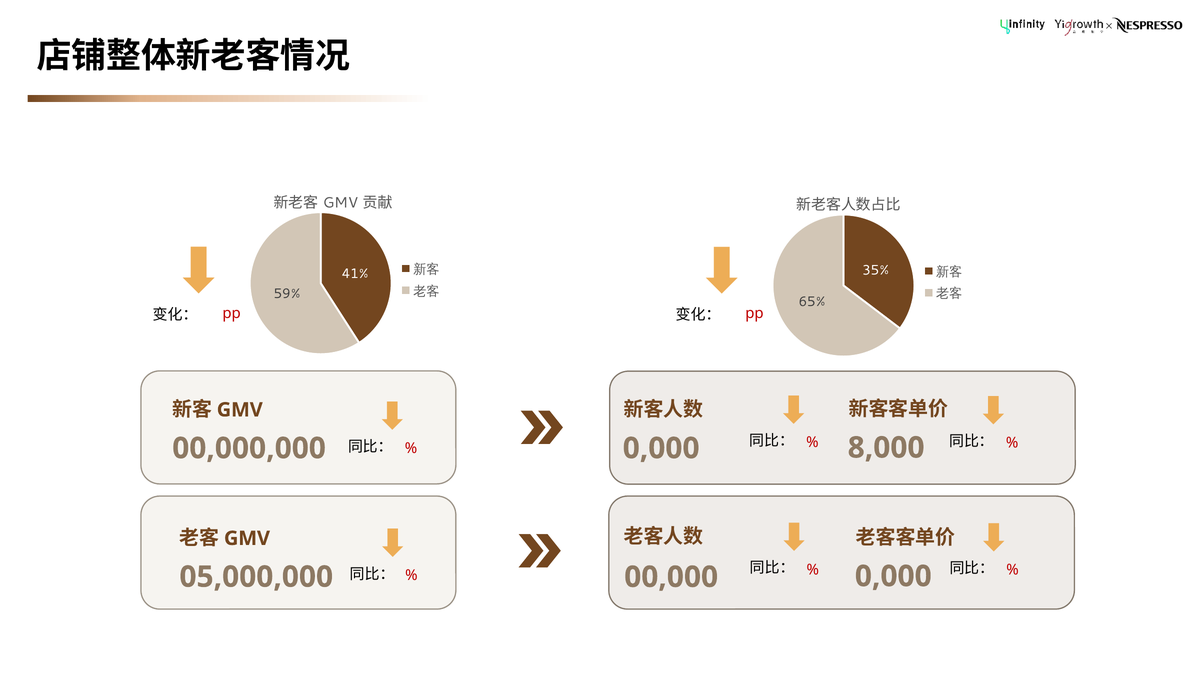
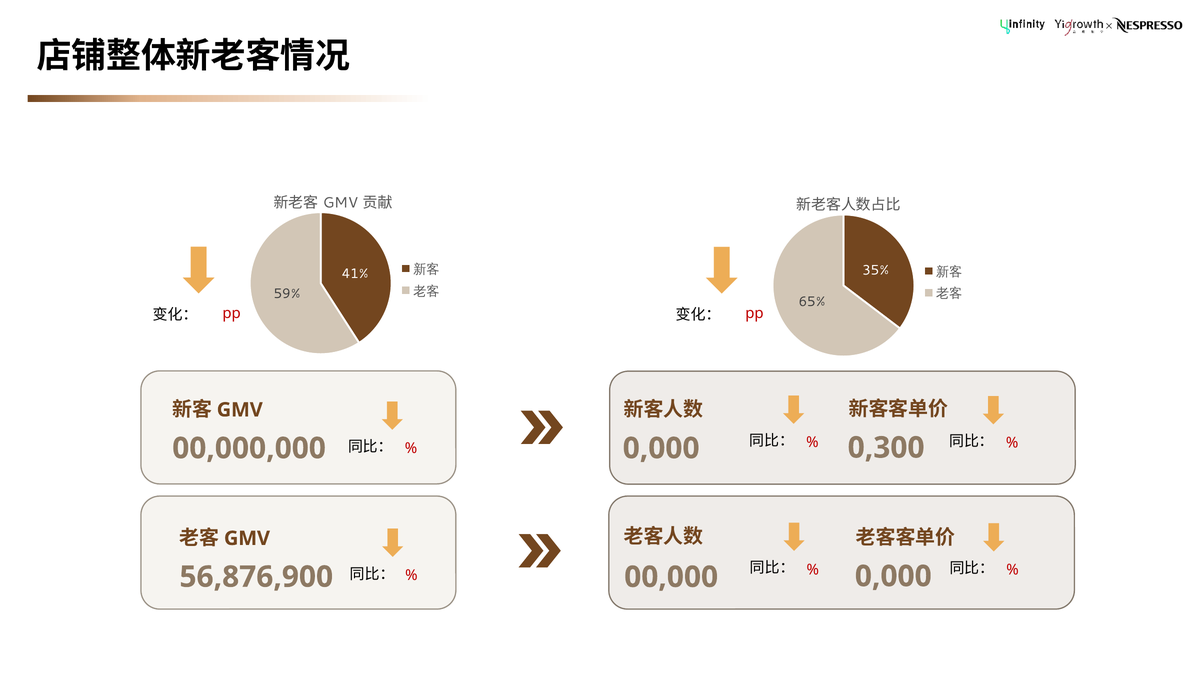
8,000: 8,000 -> 0,300 (886, 448)
05,000,000: 05,000,000 -> 56,876,900 (256, 577)
